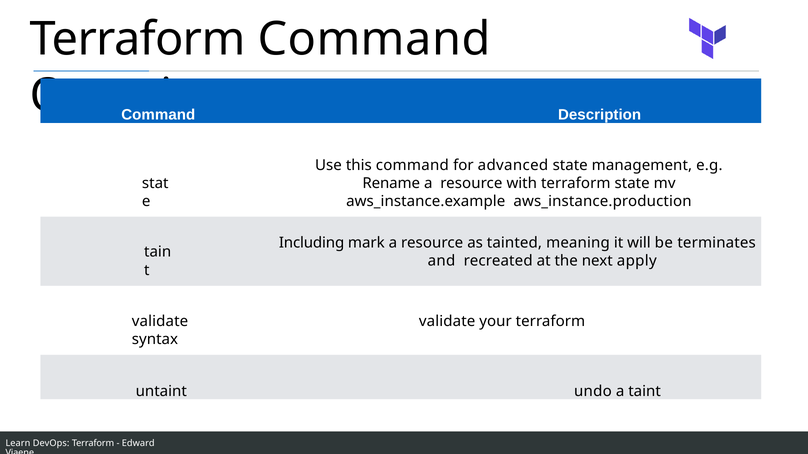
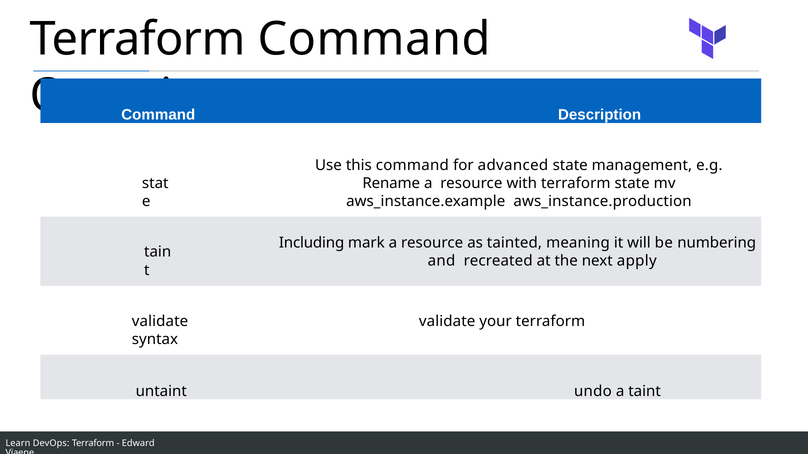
terminates: terminates -> numbering (717, 243)
